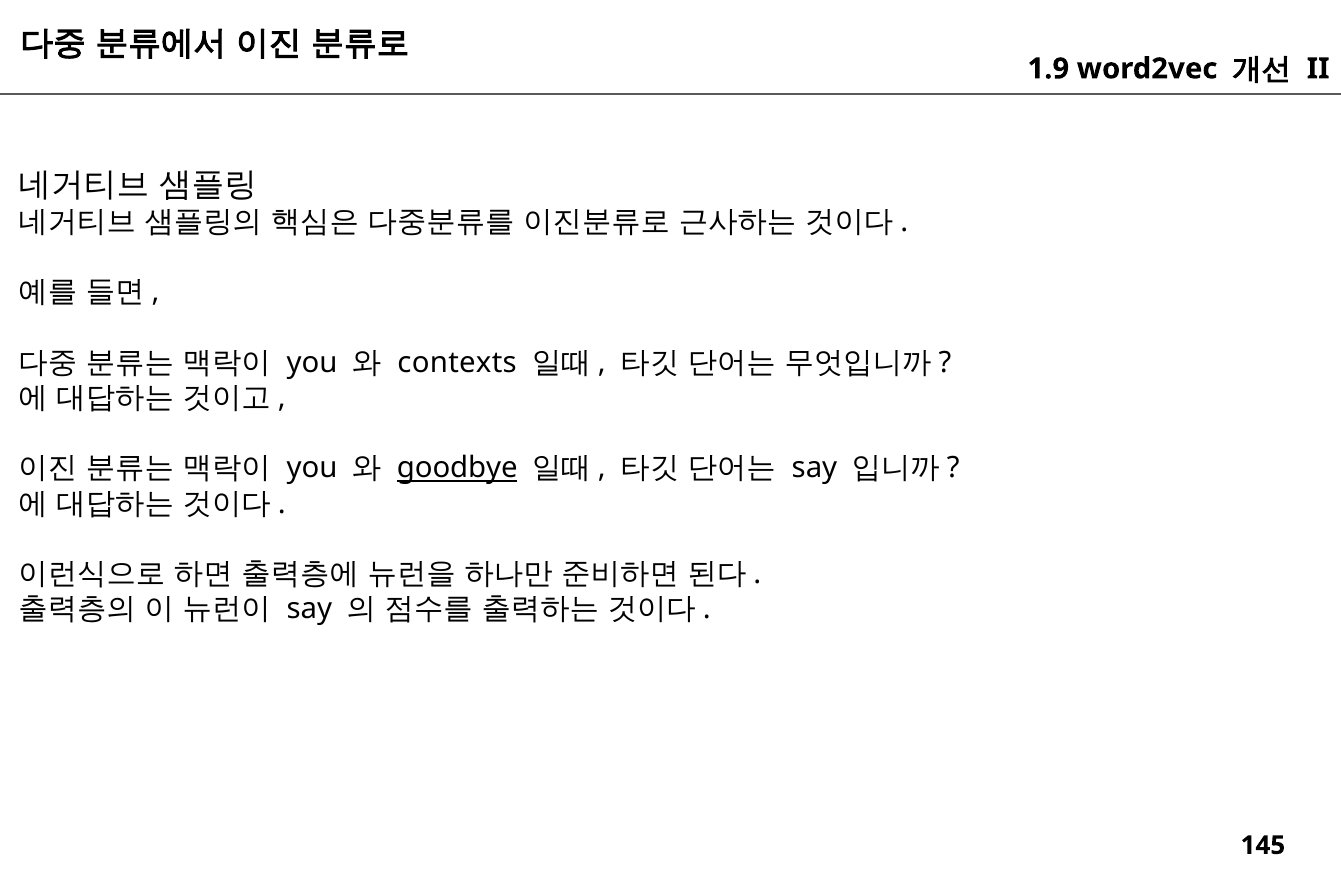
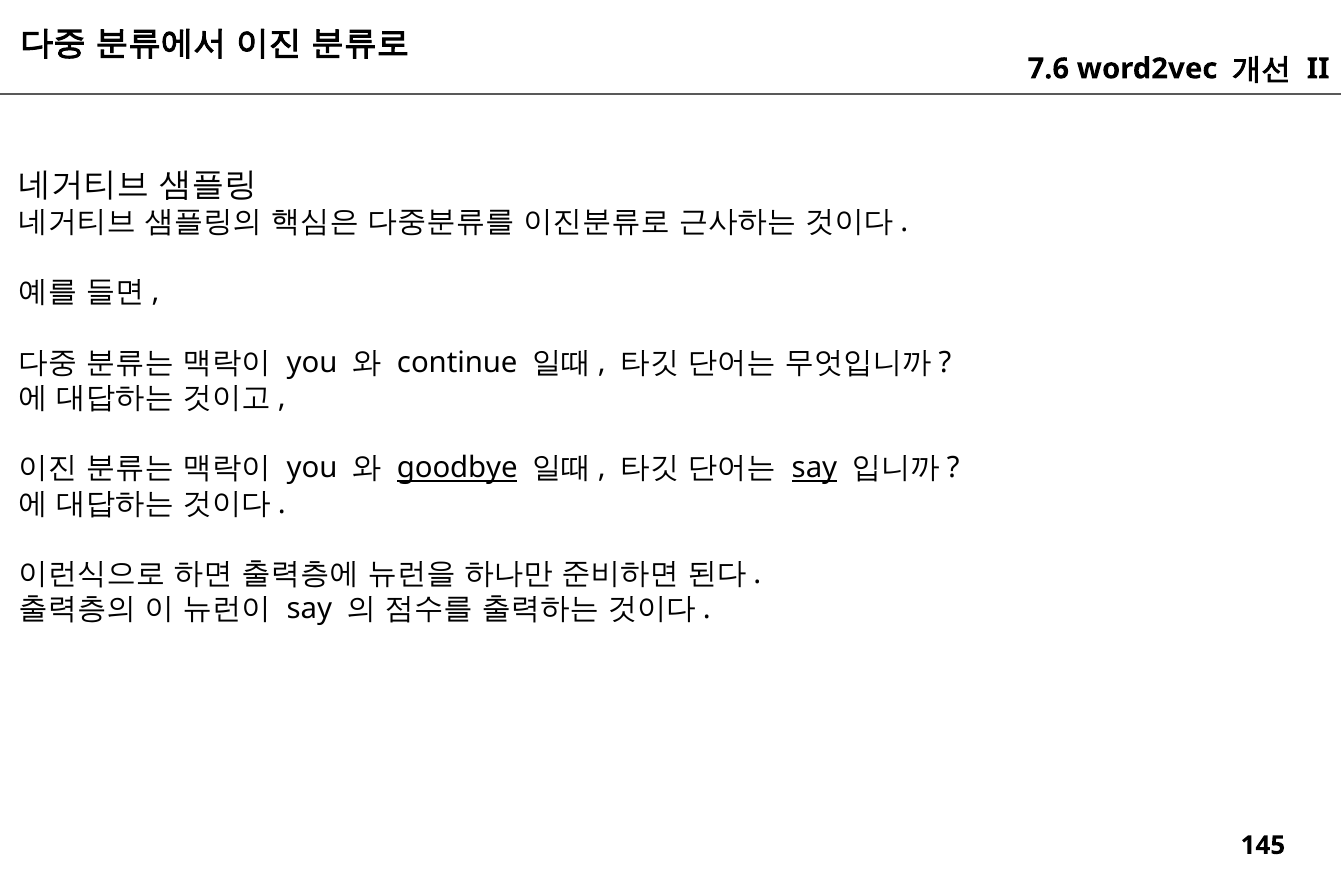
1.9: 1.9 -> 7.6 (1048, 69)
contexts: contexts -> continue (457, 362)
say underline: none -> present (814, 468)
